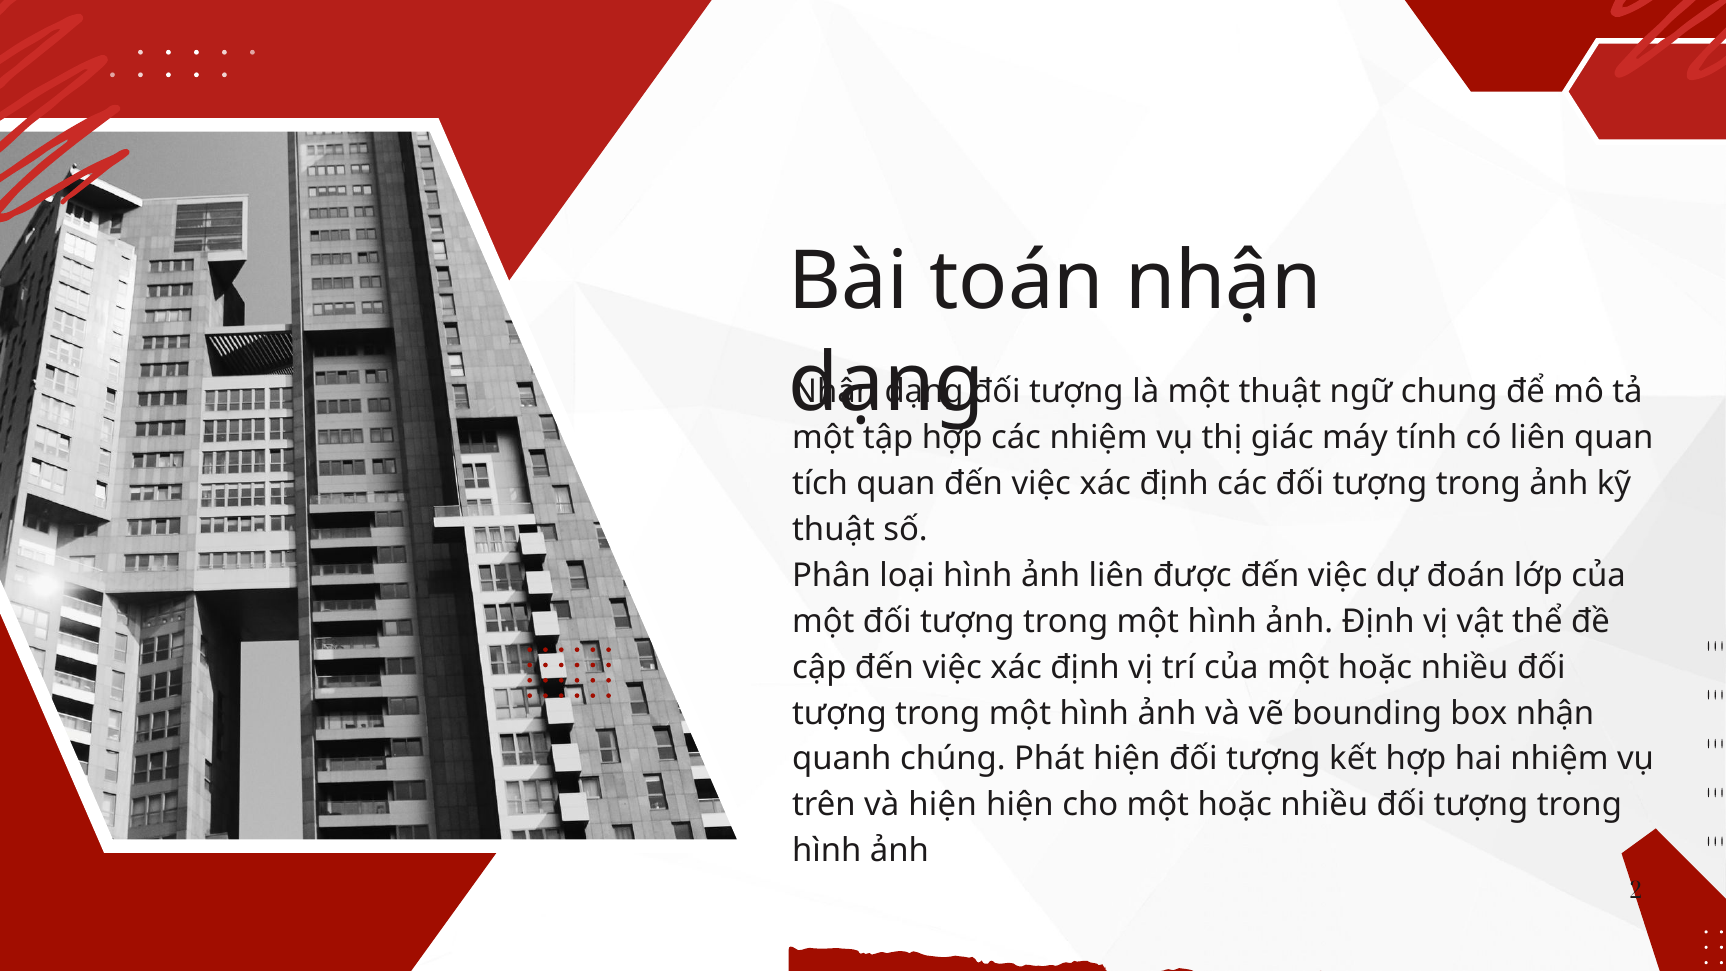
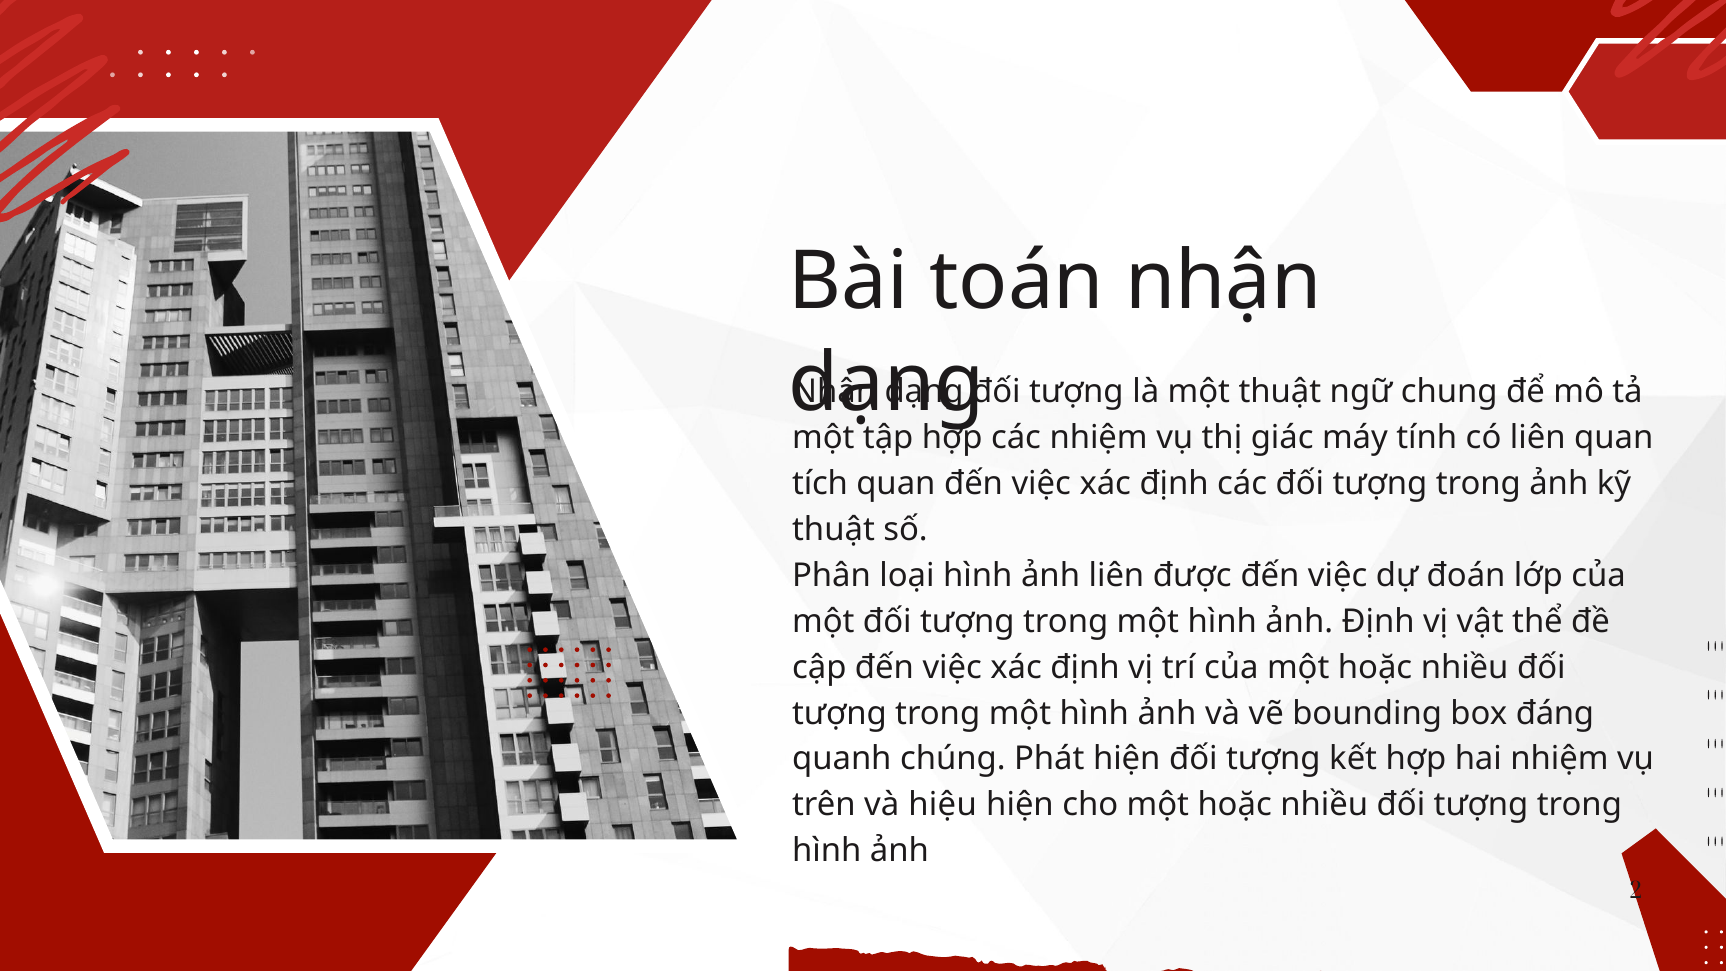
box nhận: nhận -> đáng (1555, 713)
và hiện: hiện -> hiệu (943, 805)
